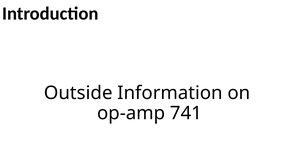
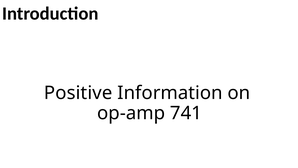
Outside: Outside -> Positive (78, 93)
